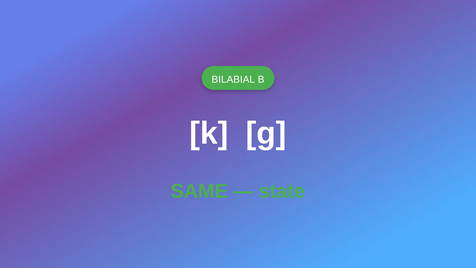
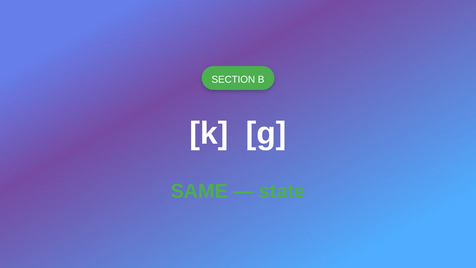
BILABIAL: BILABIAL -> SECTION (233, 80)
